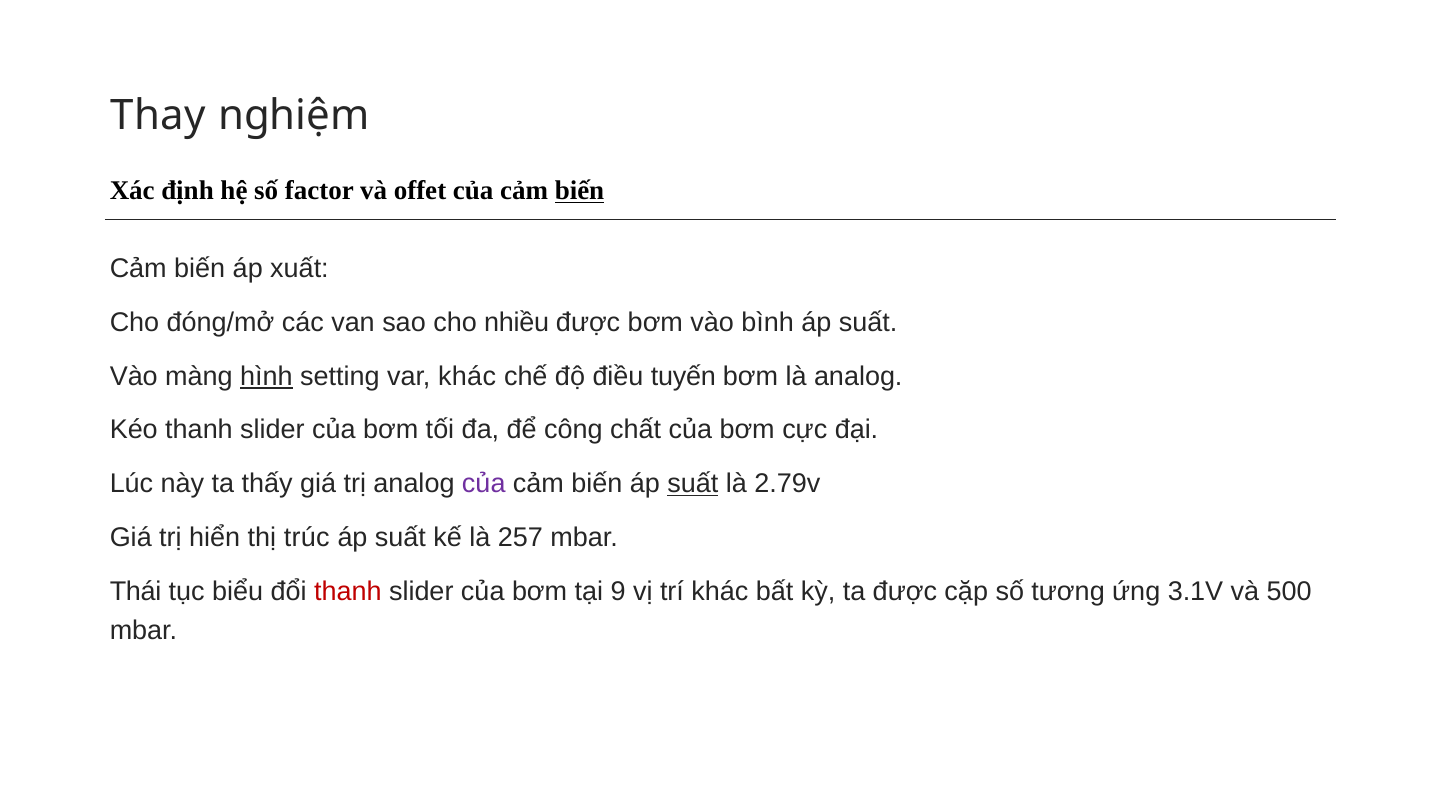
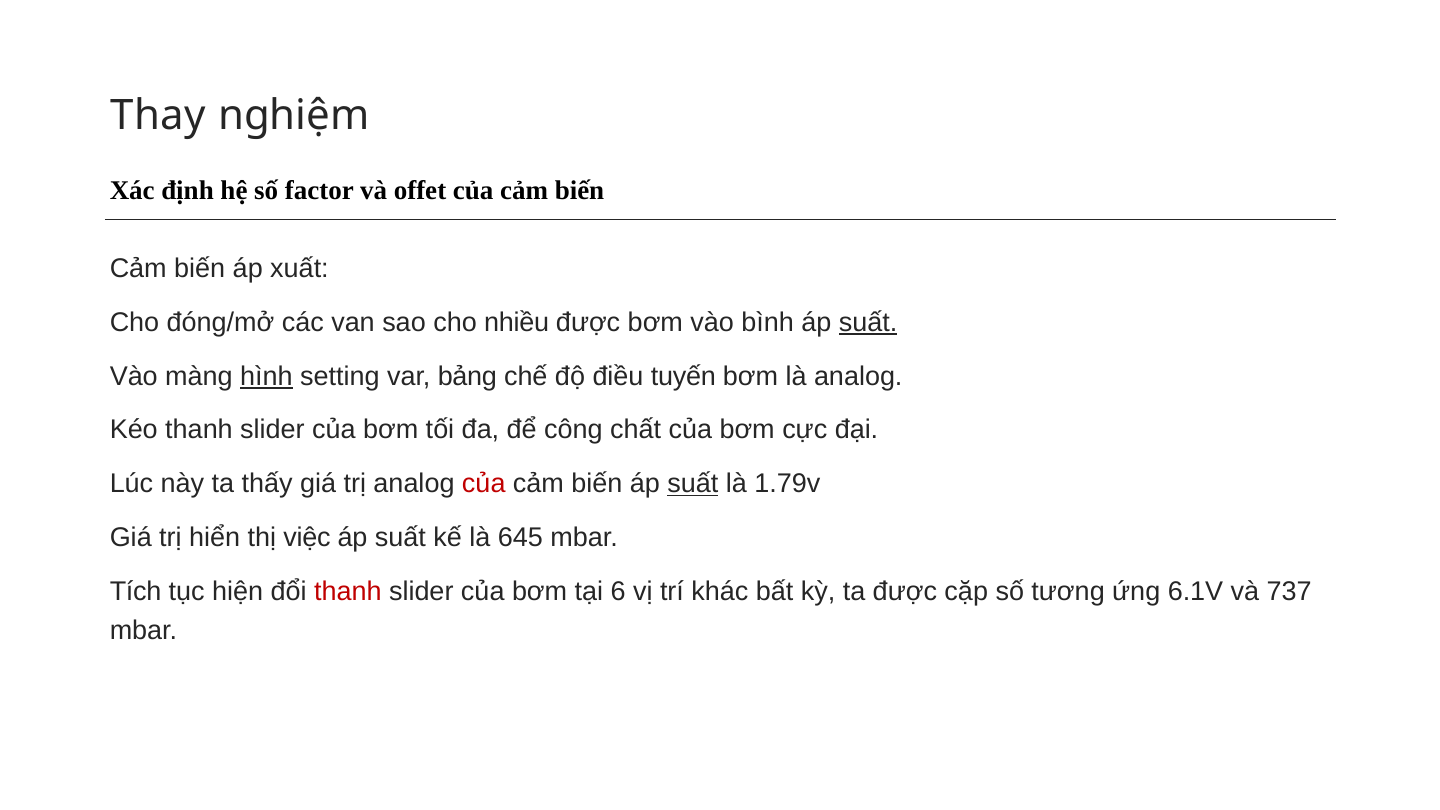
biến underline: present -> none (580, 191)
suất underline: none -> present (868, 322)
var khác: khác -> bảng (467, 376)
của colour: purple -> red (484, 484)
2.79v: 2.79v -> 1.79v (787, 484)
trúc: trúc -> việc (307, 538)
257: 257 -> 645 (520, 538)
Thái: Thái -> Tích (136, 592)
biểu: biểu -> hiện (238, 592)
9: 9 -> 6 (618, 592)
3.1V: 3.1V -> 6.1V (1196, 592)
500: 500 -> 737 (1289, 592)
